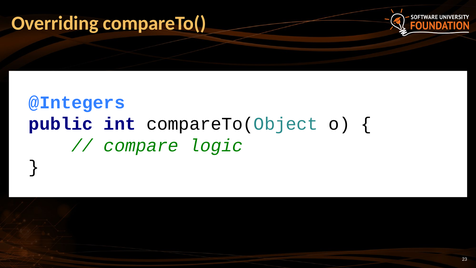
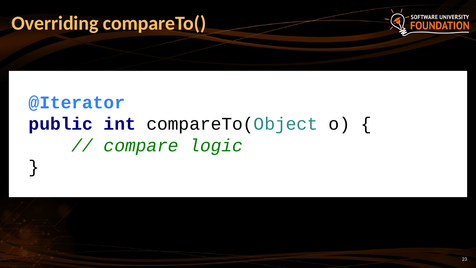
@Integers: @Integers -> @Iterator (77, 103)
